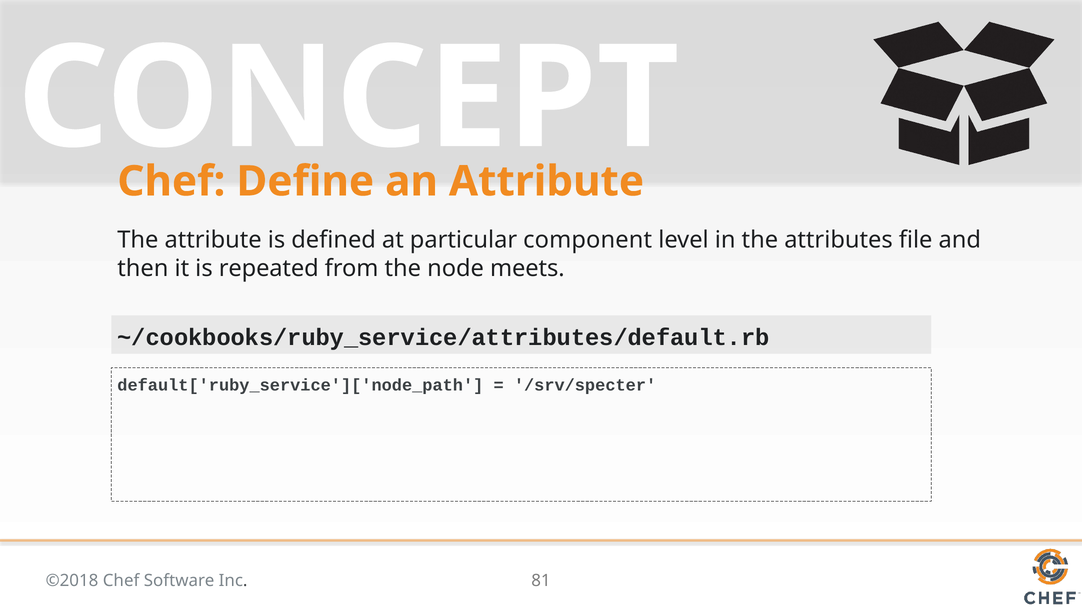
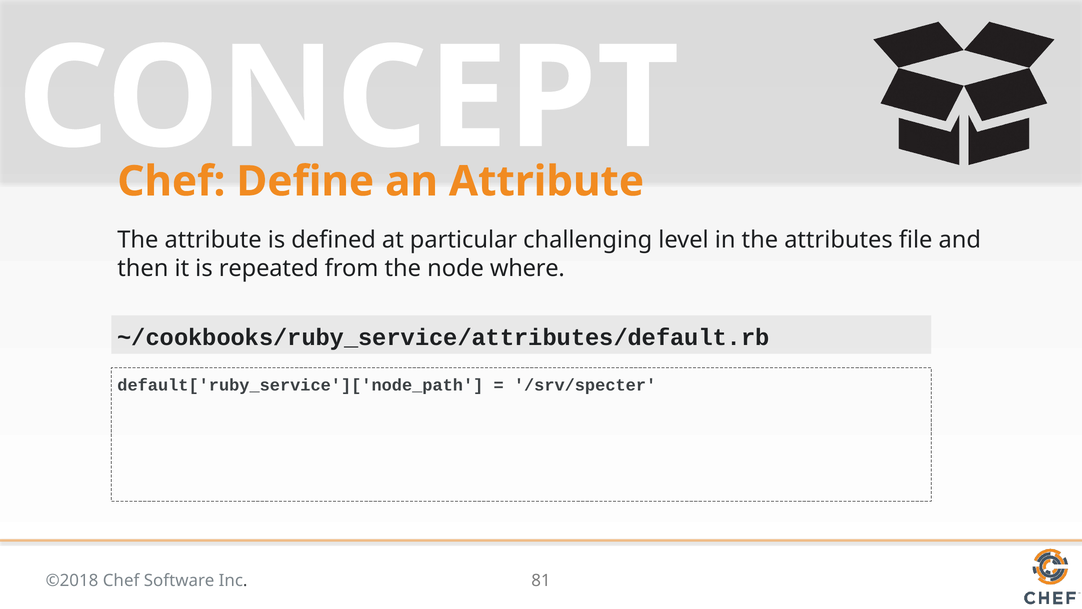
component: component -> challenging (588, 240)
meets: meets -> where (527, 268)
